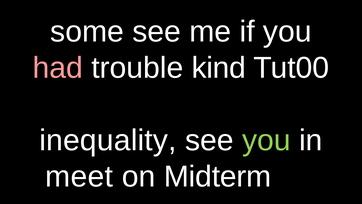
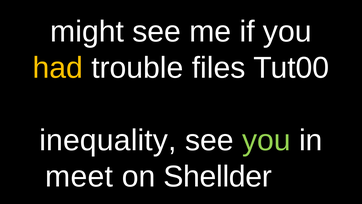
some: some -> might (87, 32)
had colour: pink -> yellow (58, 68)
kind: kind -> files (219, 68)
Midterm: Midterm -> Shellder (218, 176)
